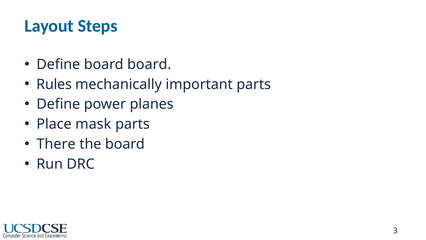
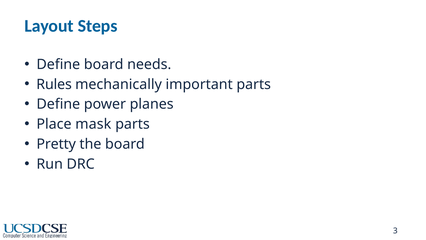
board board: board -> needs (149, 64)
There: There -> Pretty (56, 144)
